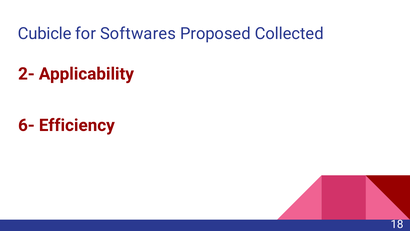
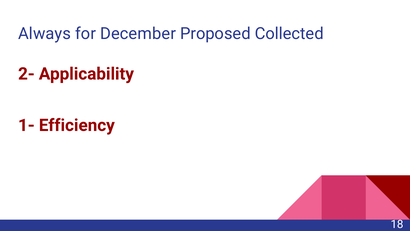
Cubicle: Cubicle -> Always (45, 34)
Softwares: Softwares -> December (138, 34)
6-: 6- -> 1- (26, 125)
